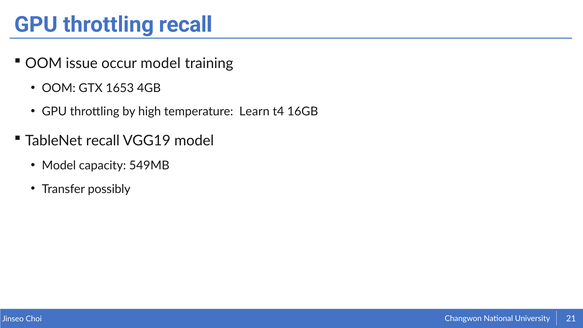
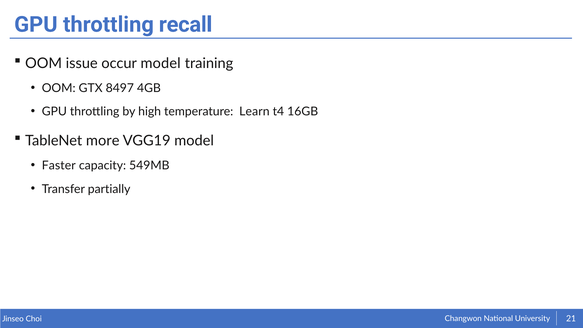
1653: 1653 -> 8497 (120, 88)
TableNet recall: recall -> more (103, 141)
Model: Model -> Faster (59, 165)
possibly: possibly -> partially (109, 189)
